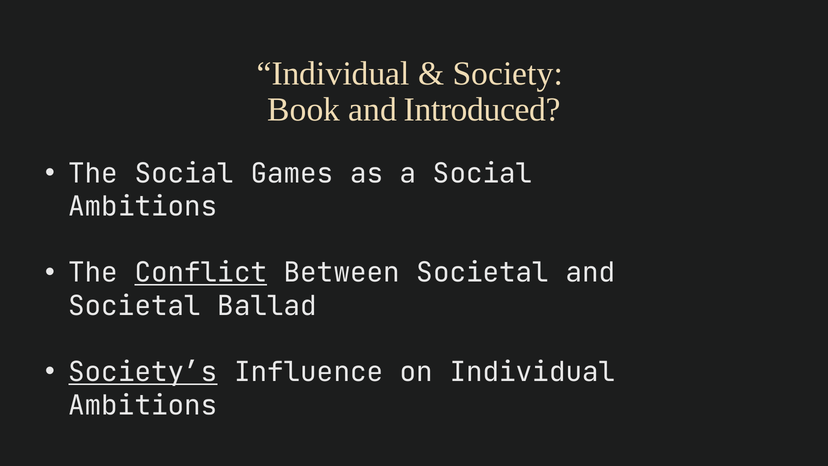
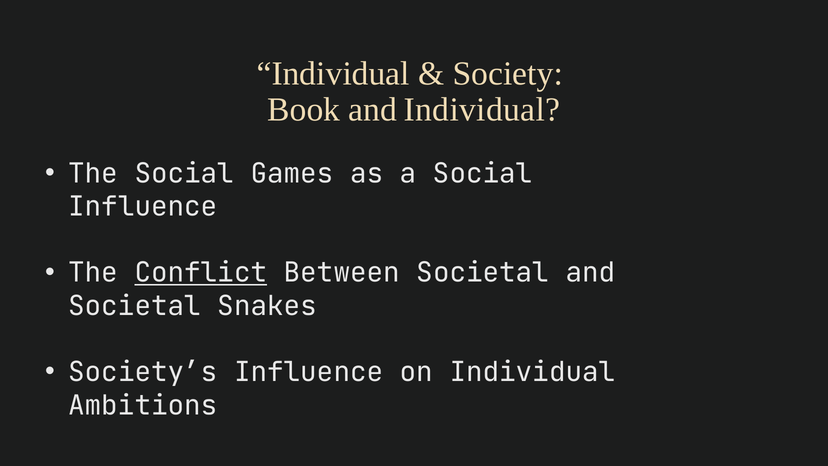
and Introduced: Introduced -> Individual (482, 110)
Ambitions: Ambitions -> Influence (143, 206)
Ballad: Ballad -> Snakes (267, 306)
Society’s underline: present -> none (143, 372)
